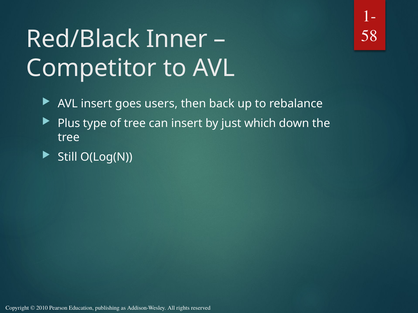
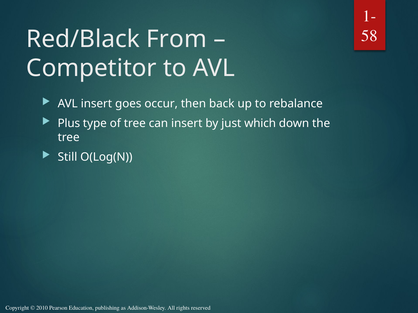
Inner: Inner -> From (177, 39)
users: users -> occur (161, 104)
